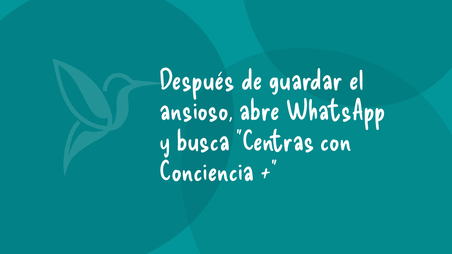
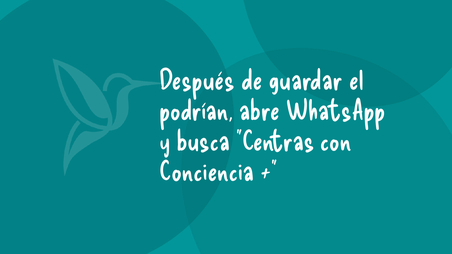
ansioso: ansioso -> podrían (196, 111)
